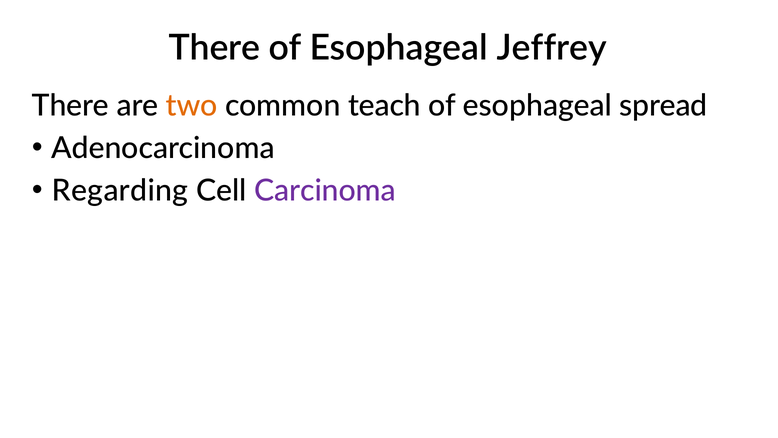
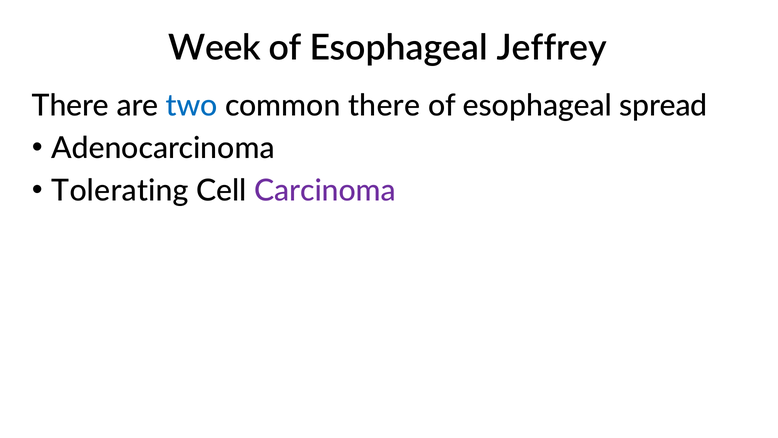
There: There -> Week (215, 48)
two colour: orange -> blue (192, 106)
common teach: teach -> there (384, 106)
Regarding: Regarding -> Tolerating (120, 191)
